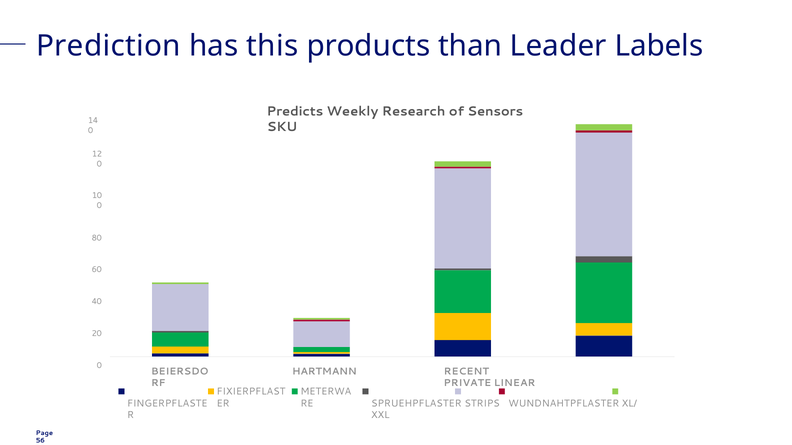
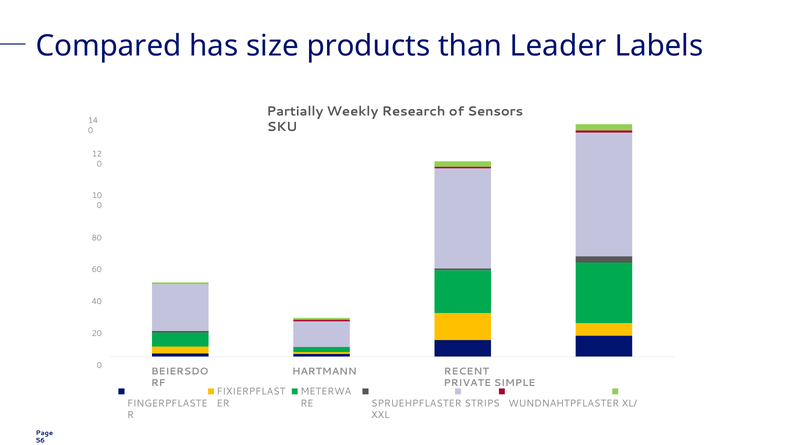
Prediction: Prediction -> Compared (109, 46)
this: this -> size (272, 46)
Predicts: Predicts -> Partially (295, 111)
LINEAR: LINEAR -> SIMPLE (515, 384)
